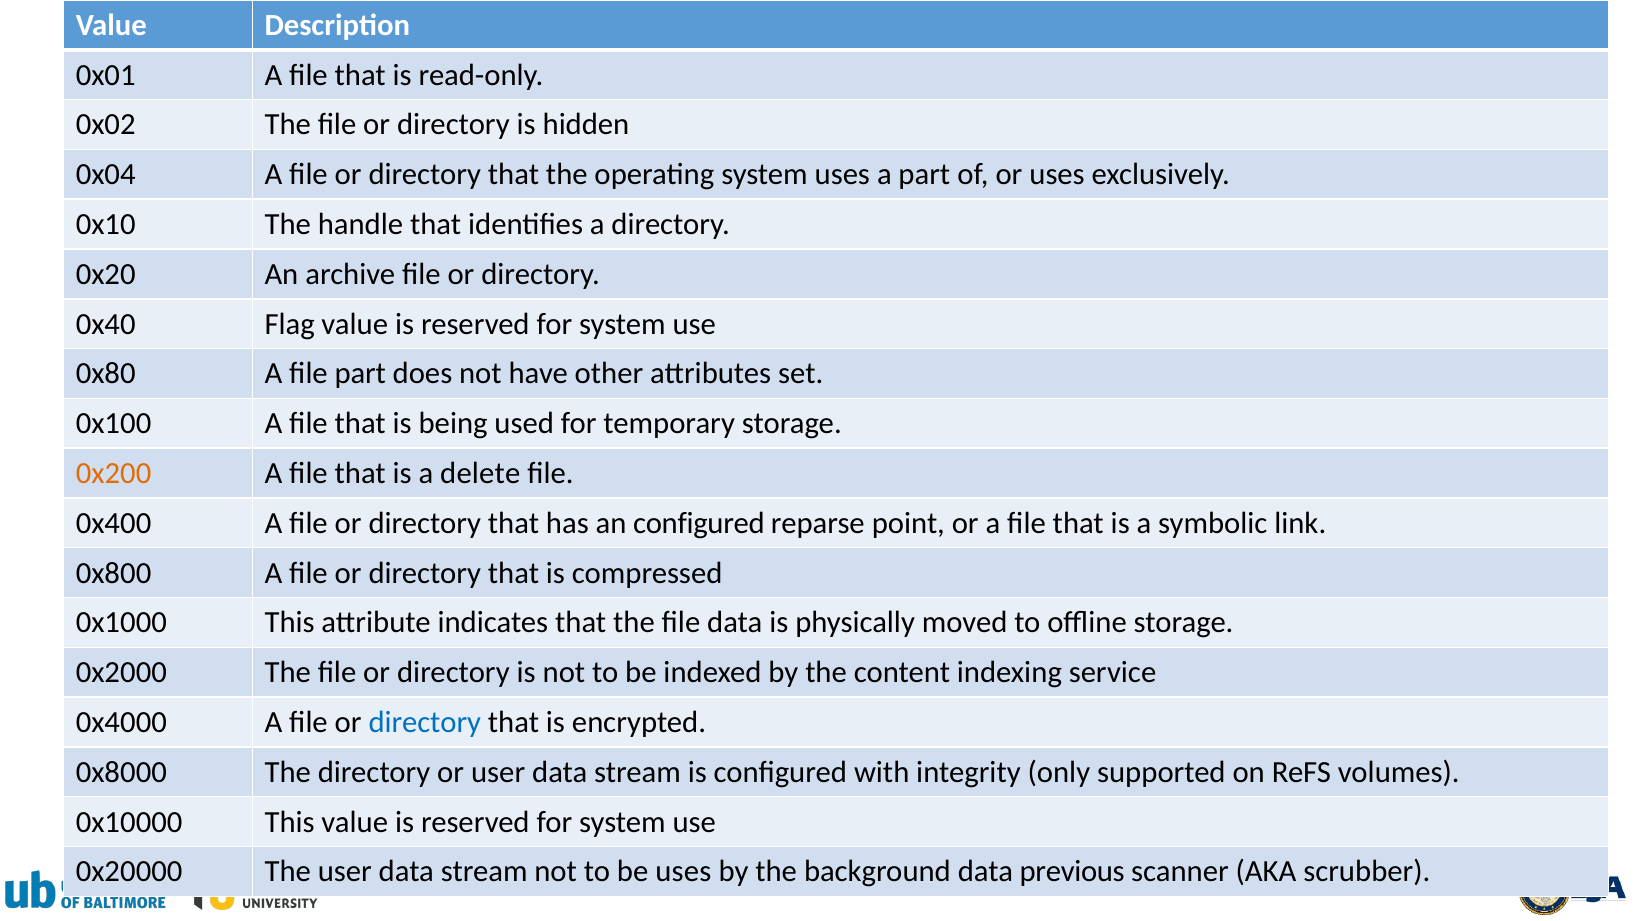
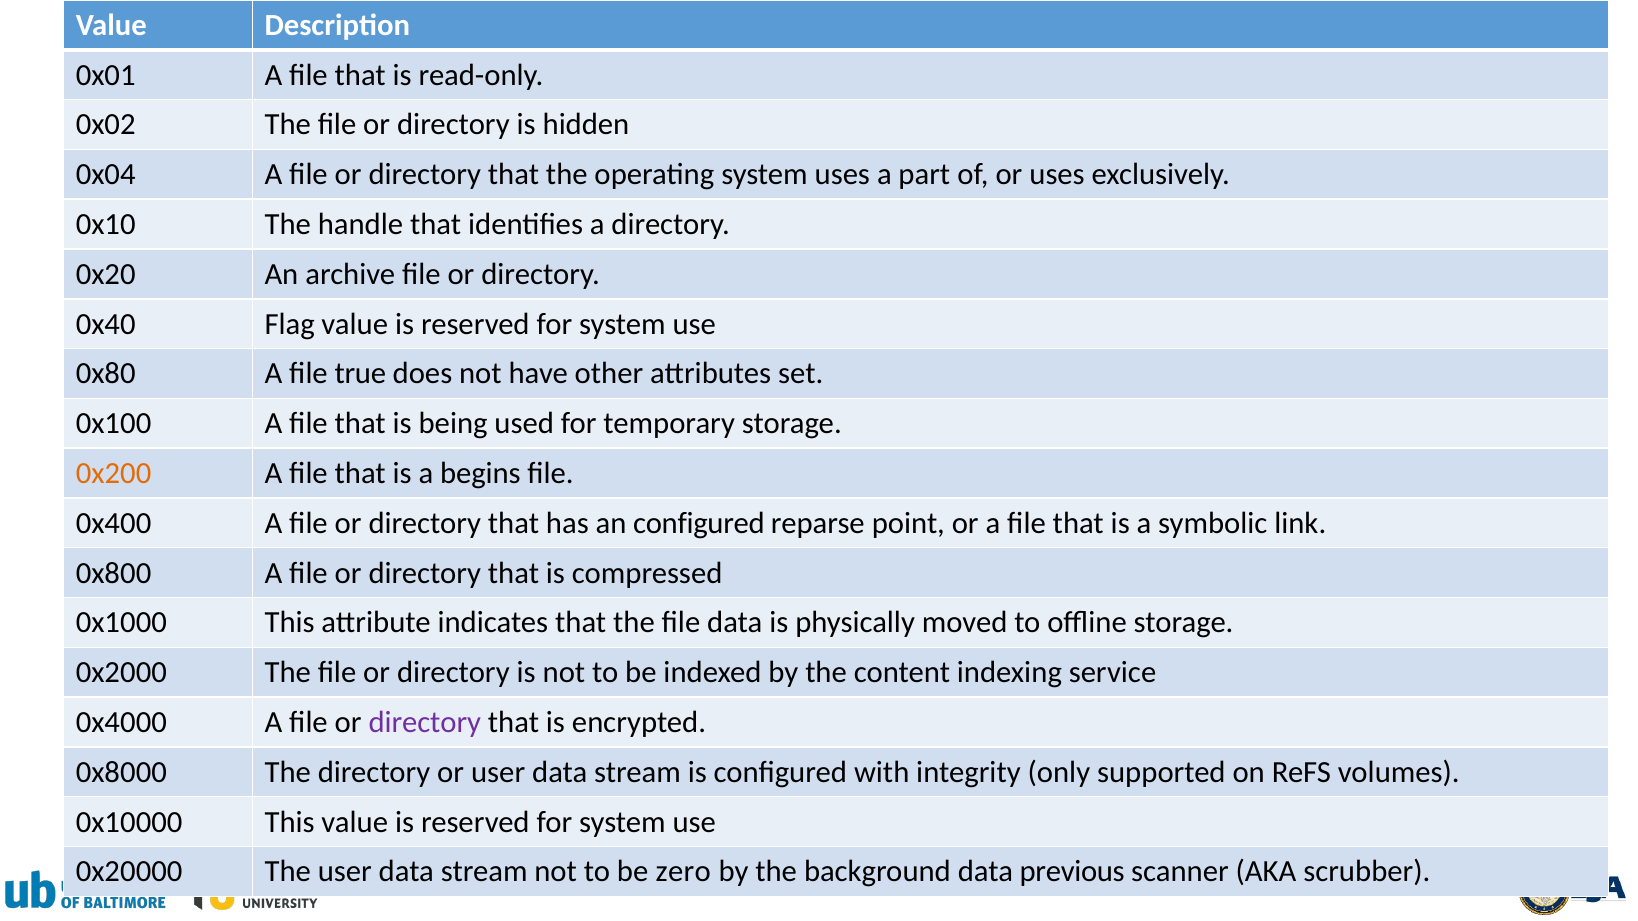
file part: part -> true (360, 374)
delete: delete -> begins (480, 474)
directory colour: blue -> purple (425, 723)
be uses: uses -> zero (683, 872)
